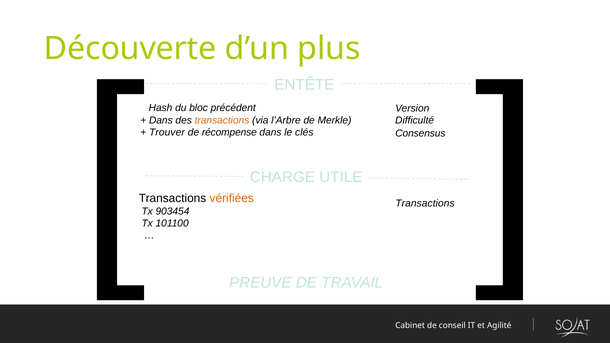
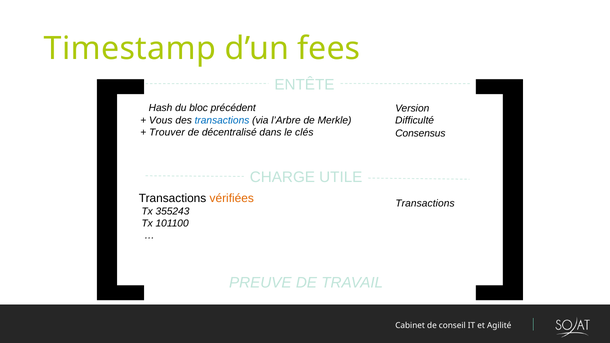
Découverte: Découverte -> Timestamp (130, 48)
plus: plus -> fees (329, 48)
Dans: Dans -> Vous (161, 120)
transactions colour: orange -> blue (222, 120)
récompense: récompense -> décentralisé (229, 133)
903454: 903454 -> 355243 (172, 211)
